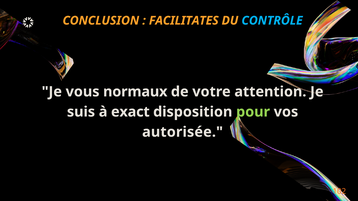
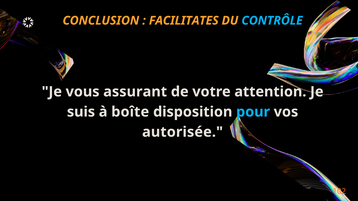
normaux: normaux -> assurant (135, 92)
exact: exact -> boîte (130, 112)
pour colour: light green -> light blue (253, 112)
